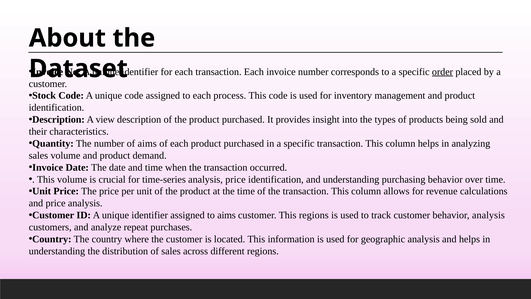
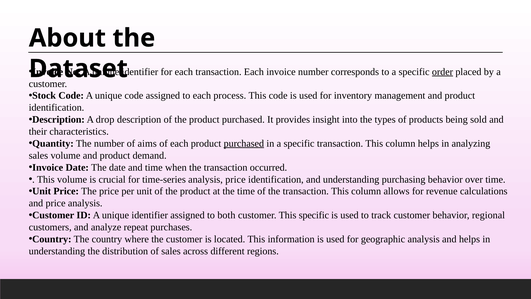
view: view -> drop (105, 119)
purchased underline: none -> present (244, 143)
to aims: aims -> both (226, 215)
This regions: regions -> specific (314, 215)
behavior analysis: analysis -> regional (488, 215)
